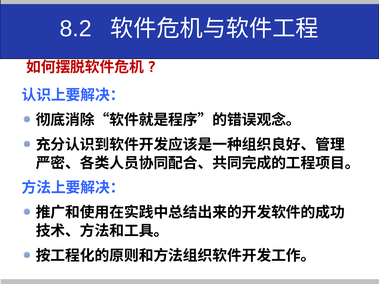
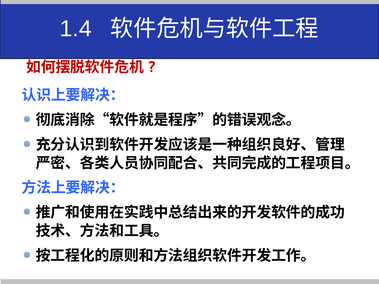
8.2: 8.2 -> 1.4 (76, 29)
